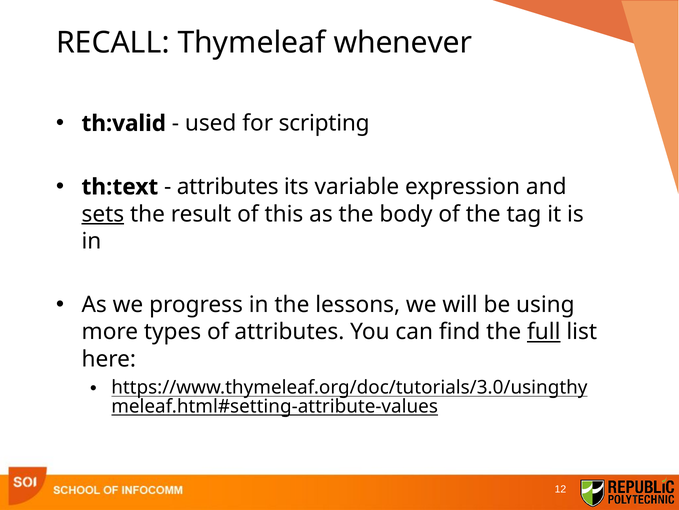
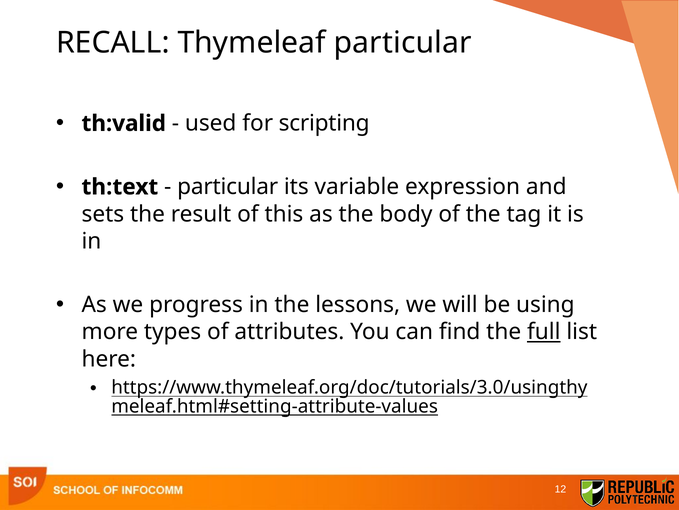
Thymeleaf whenever: whenever -> particular (403, 43)
attributes: attributes -> particular (228, 187)
sets underline: present -> none (103, 214)
